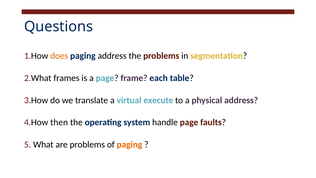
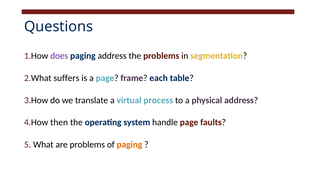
does colour: orange -> purple (59, 56)
frames: frames -> suffers (66, 78)
execute: execute -> process (158, 100)
